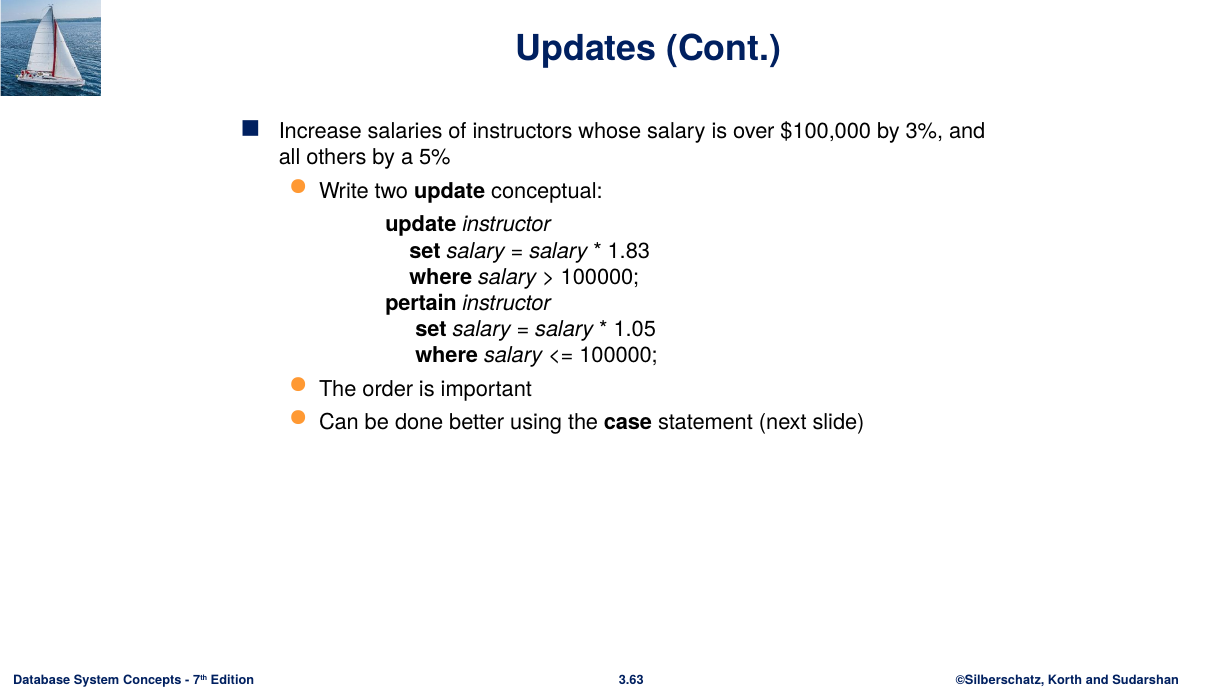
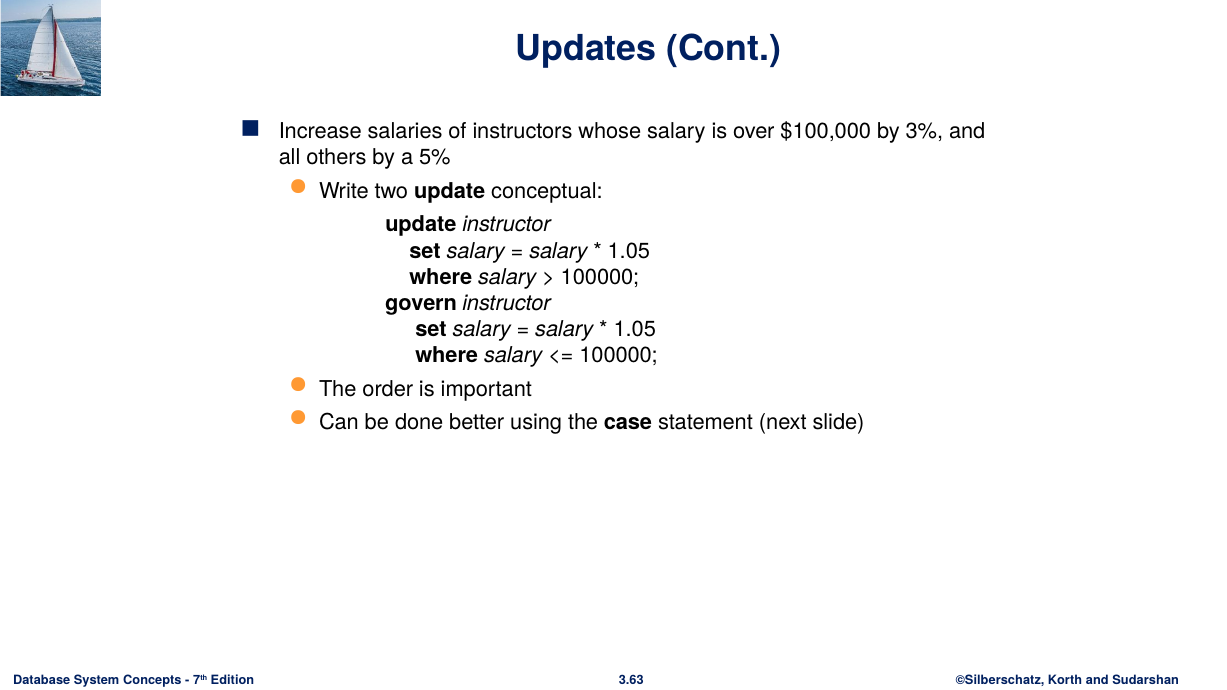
1.83: 1.83 -> 1.05 (629, 251)
pertain: pertain -> govern (421, 303)
